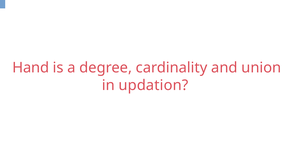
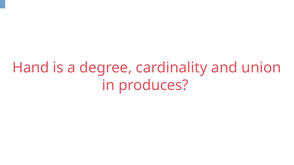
updation: updation -> produces (153, 86)
